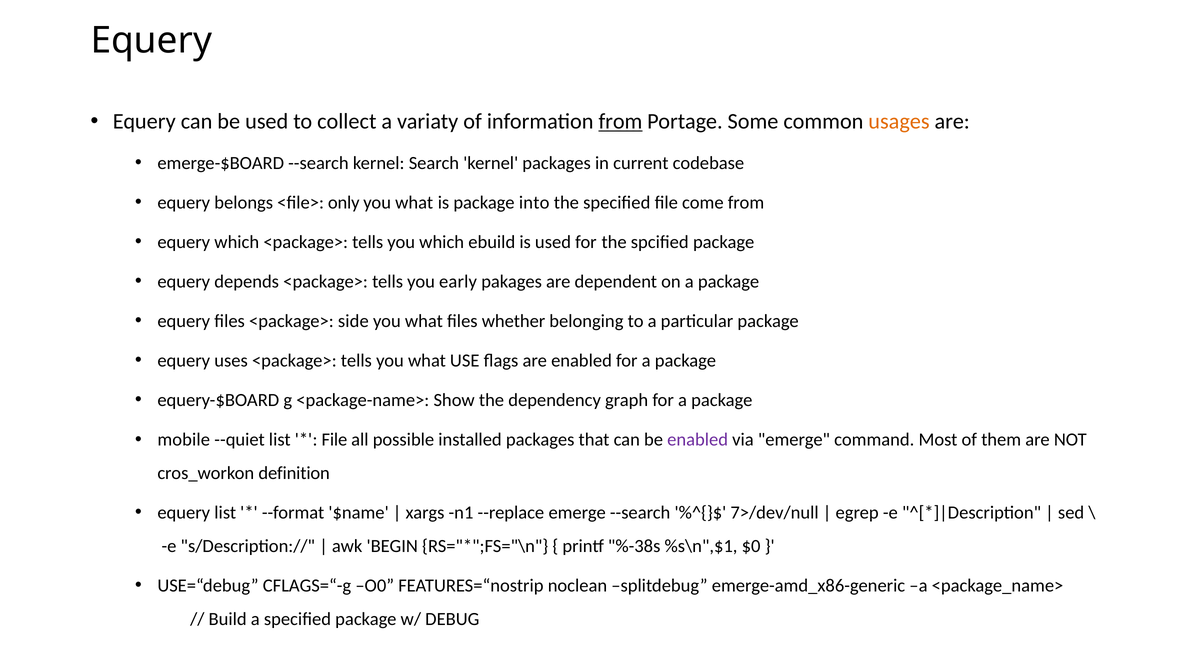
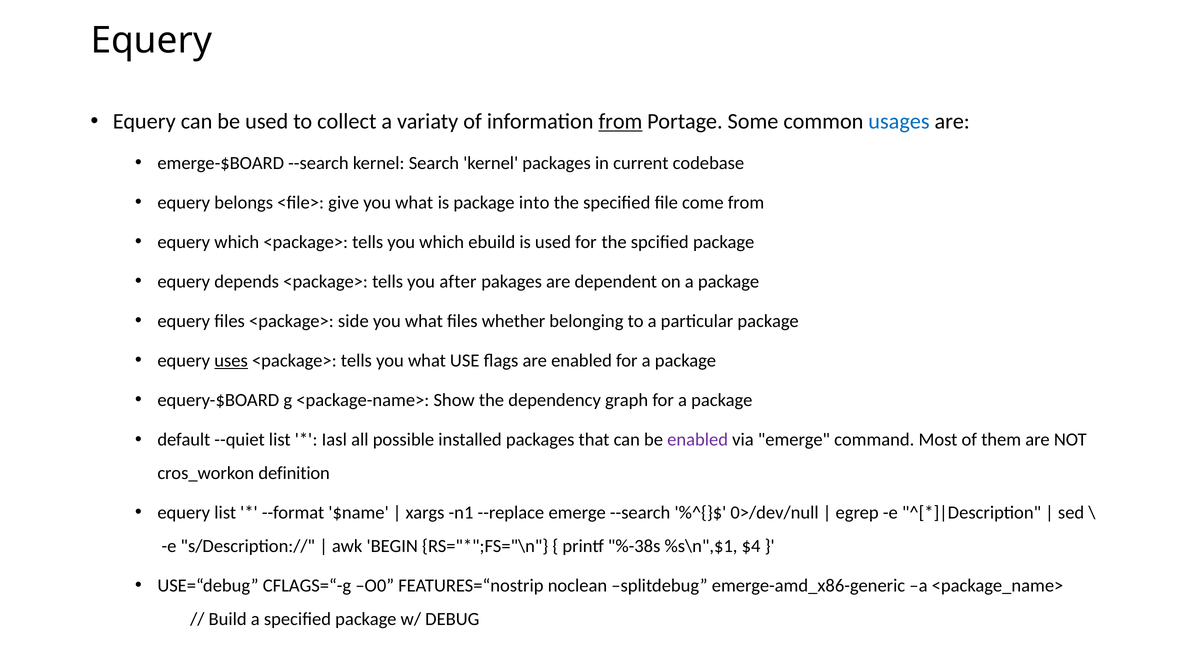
usages colour: orange -> blue (899, 121)
only: only -> give (344, 203)
early: early -> after (458, 282)
uses underline: none -> present (231, 361)
mobile: mobile -> default (184, 440)
File: File -> Iasl (334, 440)
7>/dev/null: 7>/dev/null -> 0>/dev/null (775, 513)
$0: $0 -> $4 (751, 546)
